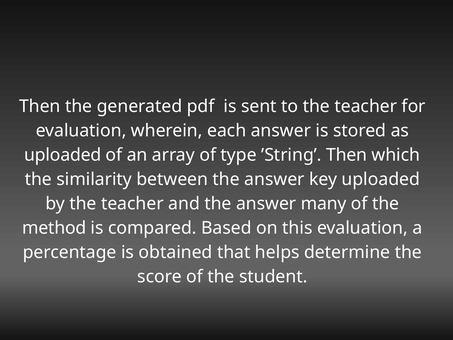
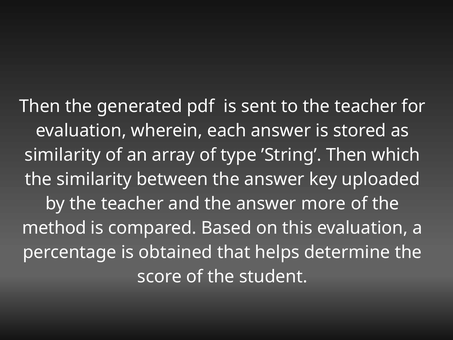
uploaded: uploaded -> similarity (63, 155)
many: many -> more (323, 204)
